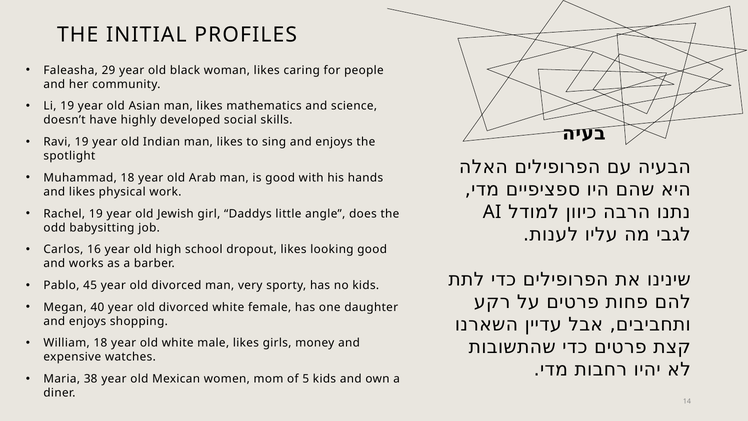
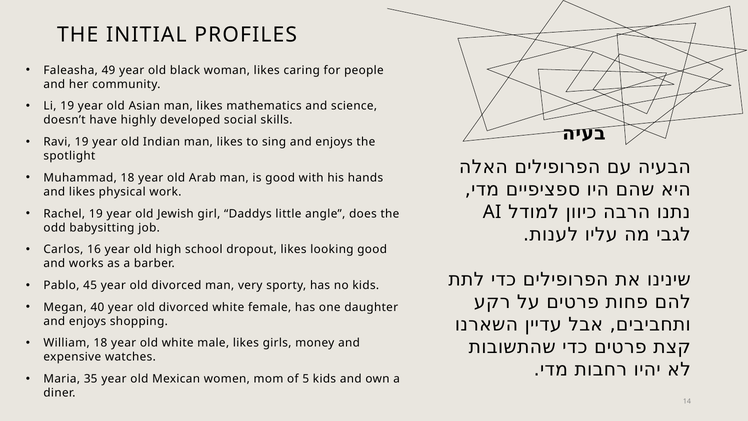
29: 29 -> 49 (108, 70)
38: 38 -> 35 (91, 379)
